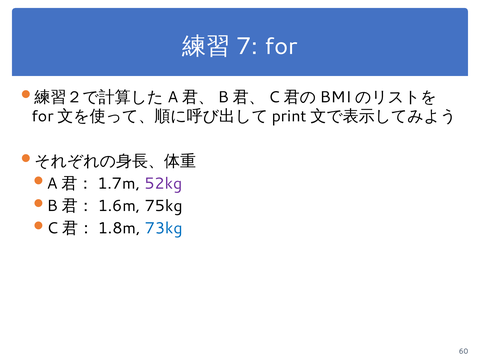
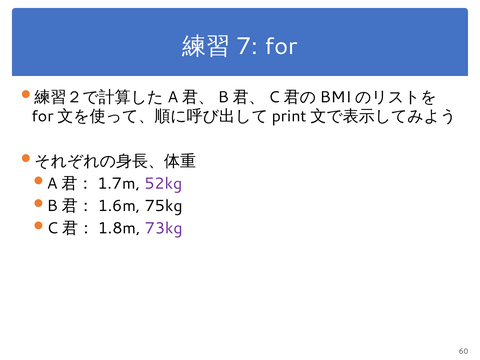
73kg colour: blue -> purple (164, 228)
